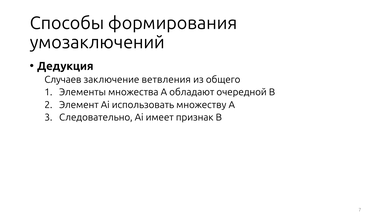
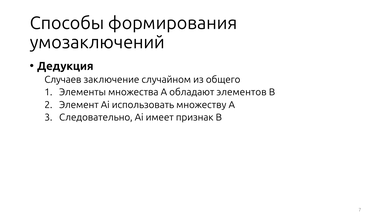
ветвления: ветвления -> случайном (166, 80)
очередной: очередной -> элементов (242, 92)
